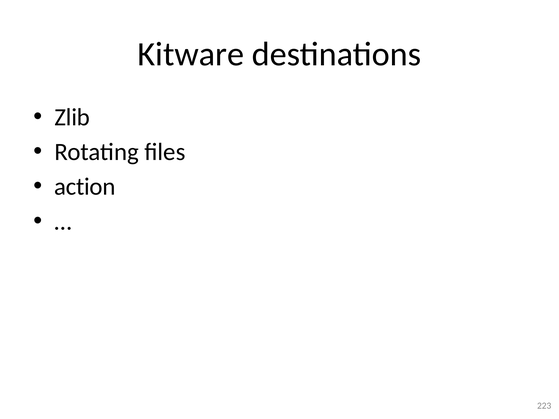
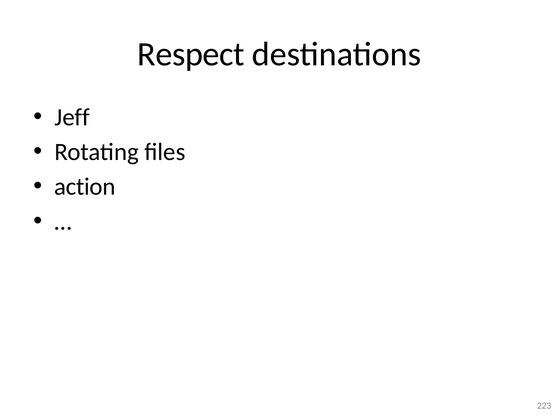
Kitware: Kitware -> Respect (191, 54)
Zlib: Zlib -> Jeff (72, 117)
